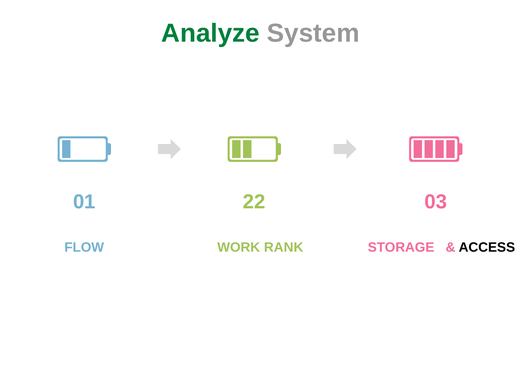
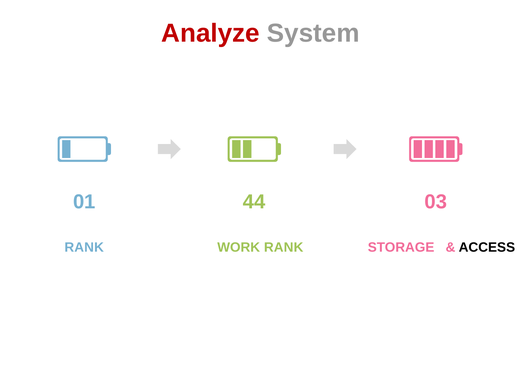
Analyze colour: green -> red (211, 33)
22: 22 -> 44 (254, 202)
FLOW: FLOW -> RANK (84, 248)
